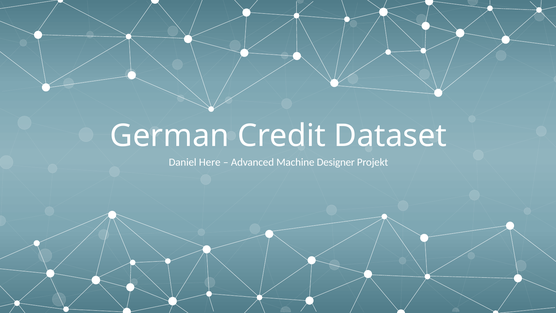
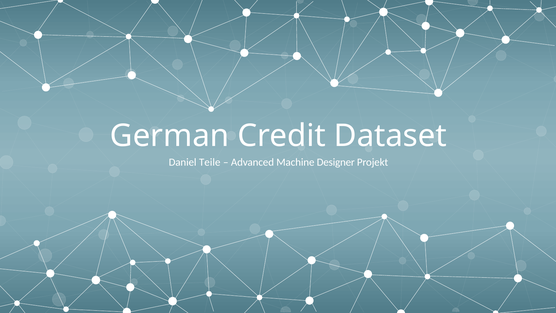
Here: Here -> Teile (210, 162)
